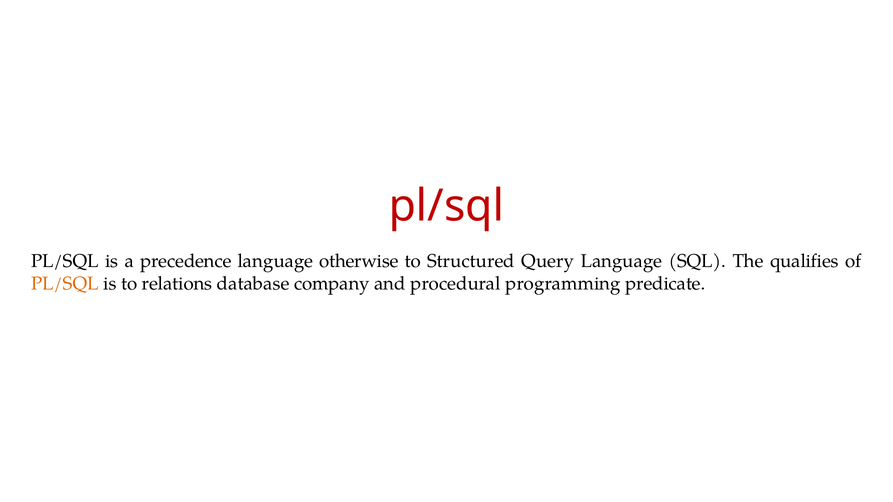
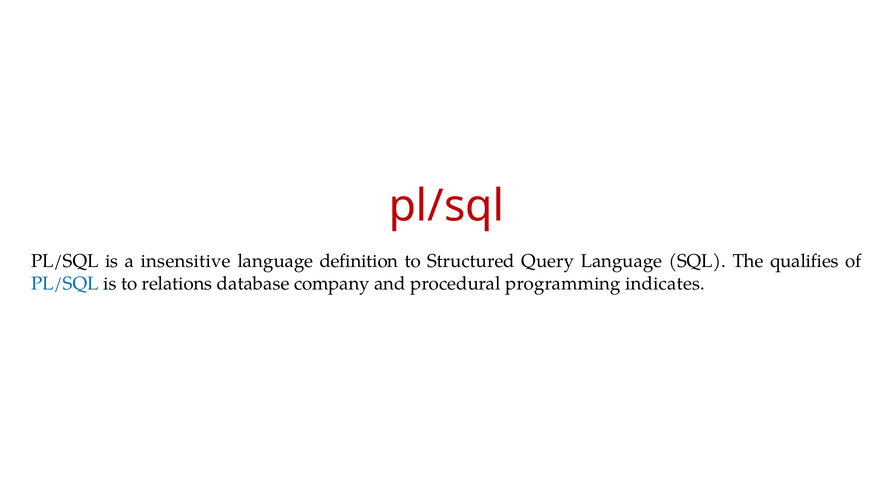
precedence: precedence -> insensitive (186, 261)
otherwise: otherwise -> definition (359, 261)
PL/SQL colour: orange -> blue (65, 284)
predicate: predicate -> indicates (665, 284)
